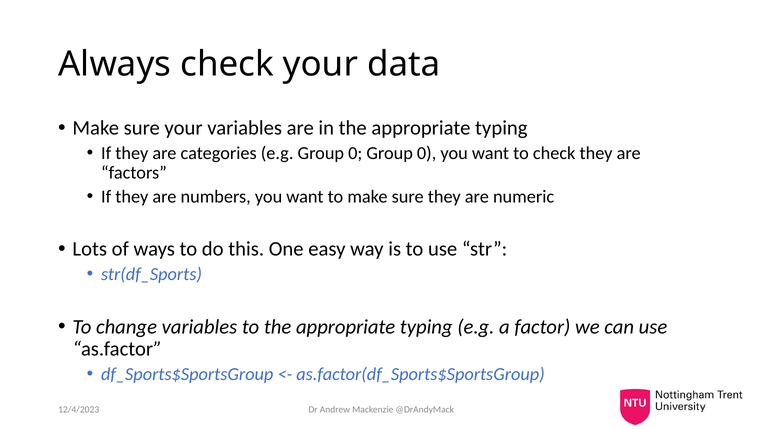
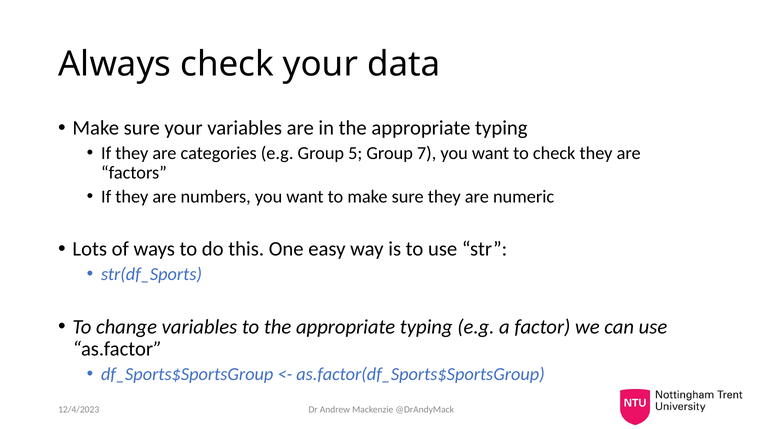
e.g Group 0: 0 -> 5 (355, 153)
0: 0 -> 7 (427, 153)
